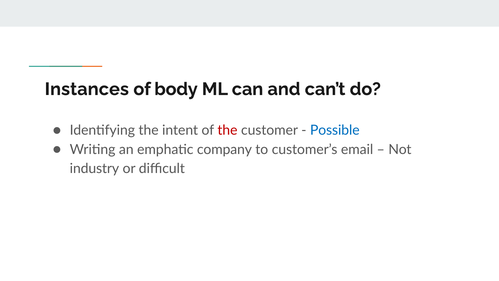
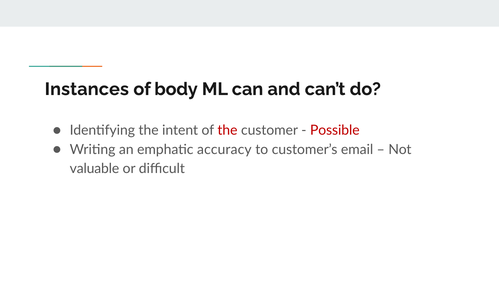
Possible colour: blue -> red (335, 130)
company: company -> accuracy (224, 149)
industry: industry -> valuable (94, 169)
